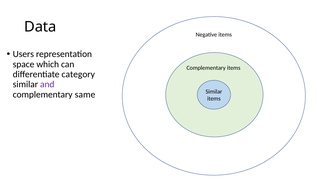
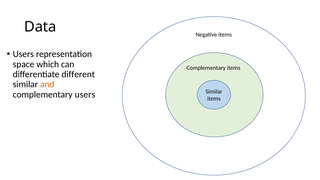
category: category -> different (78, 74)
and colour: purple -> orange (47, 84)
complementary same: same -> users (85, 94)
